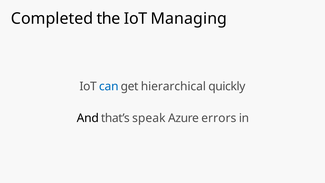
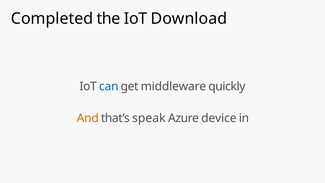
Managing: Managing -> Download (189, 19)
hierarchical: hierarchical -> middleware (173, 86)
And colour: black -> orange (88, 118)
errors: errors -> device (219, 118)
